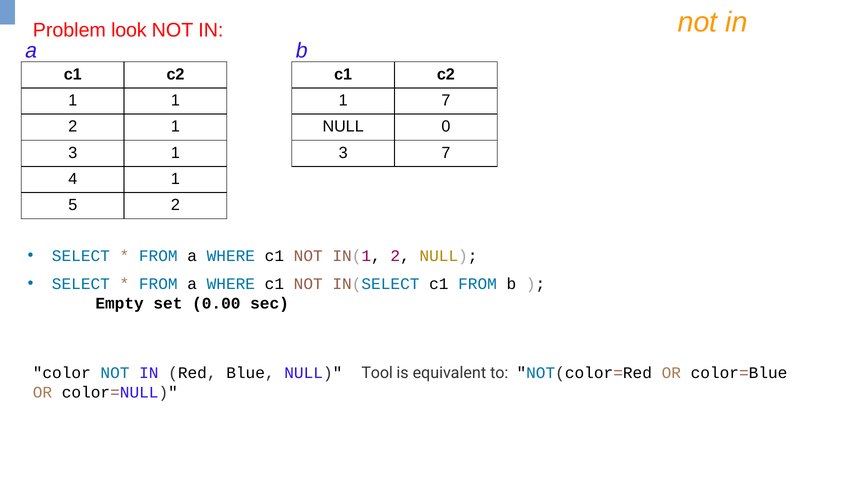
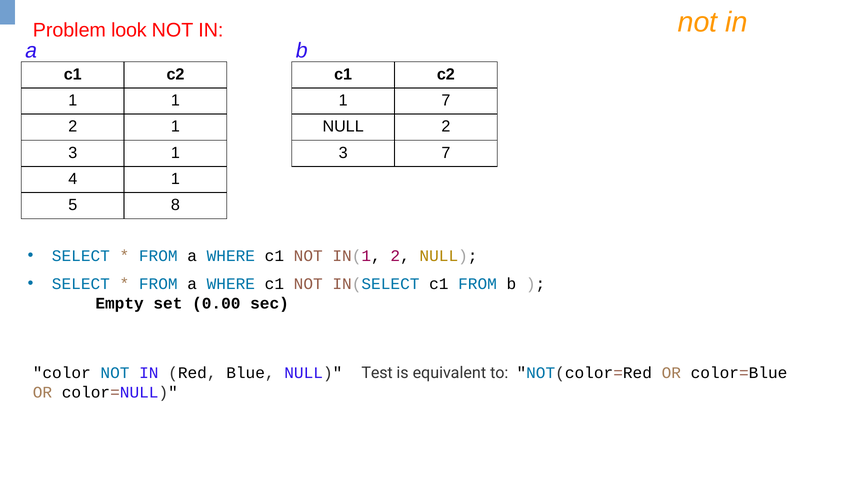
NULL 0: 0 -> 2 (446, 127)
5 2: 2 -> 8 (175, 205)
Tool: Tool -> Test (377, 373)
